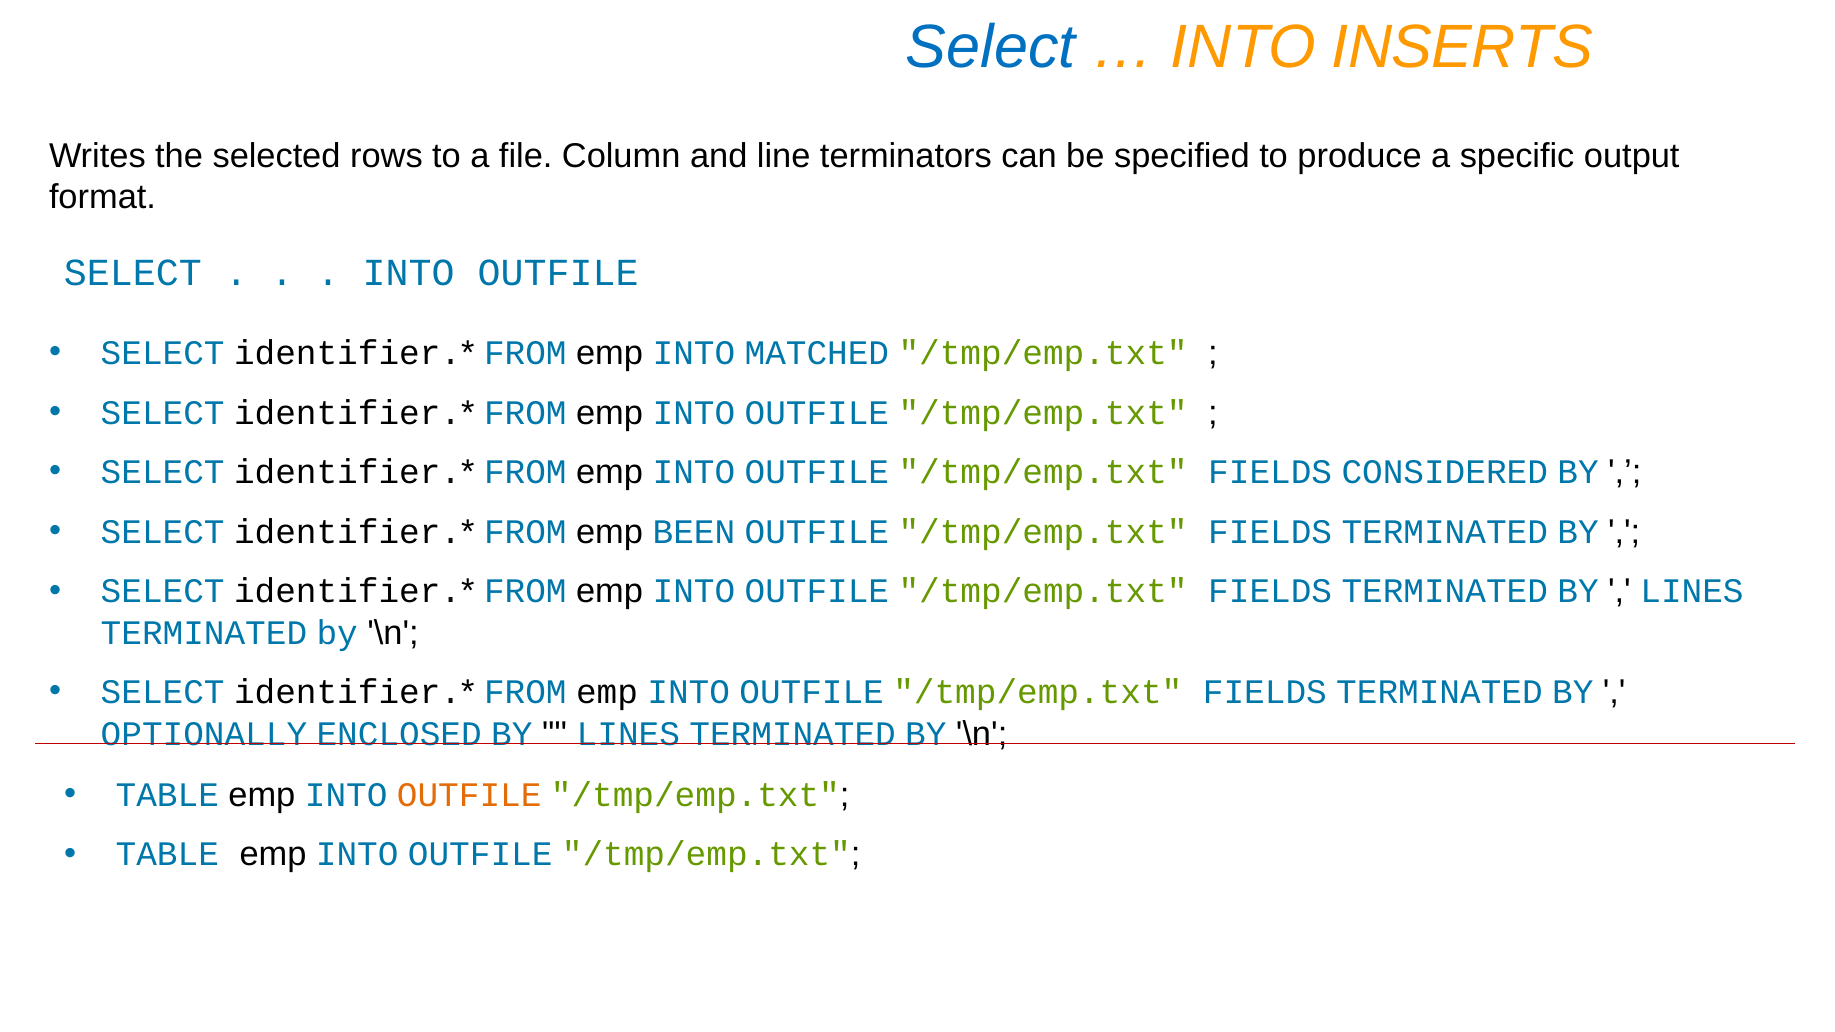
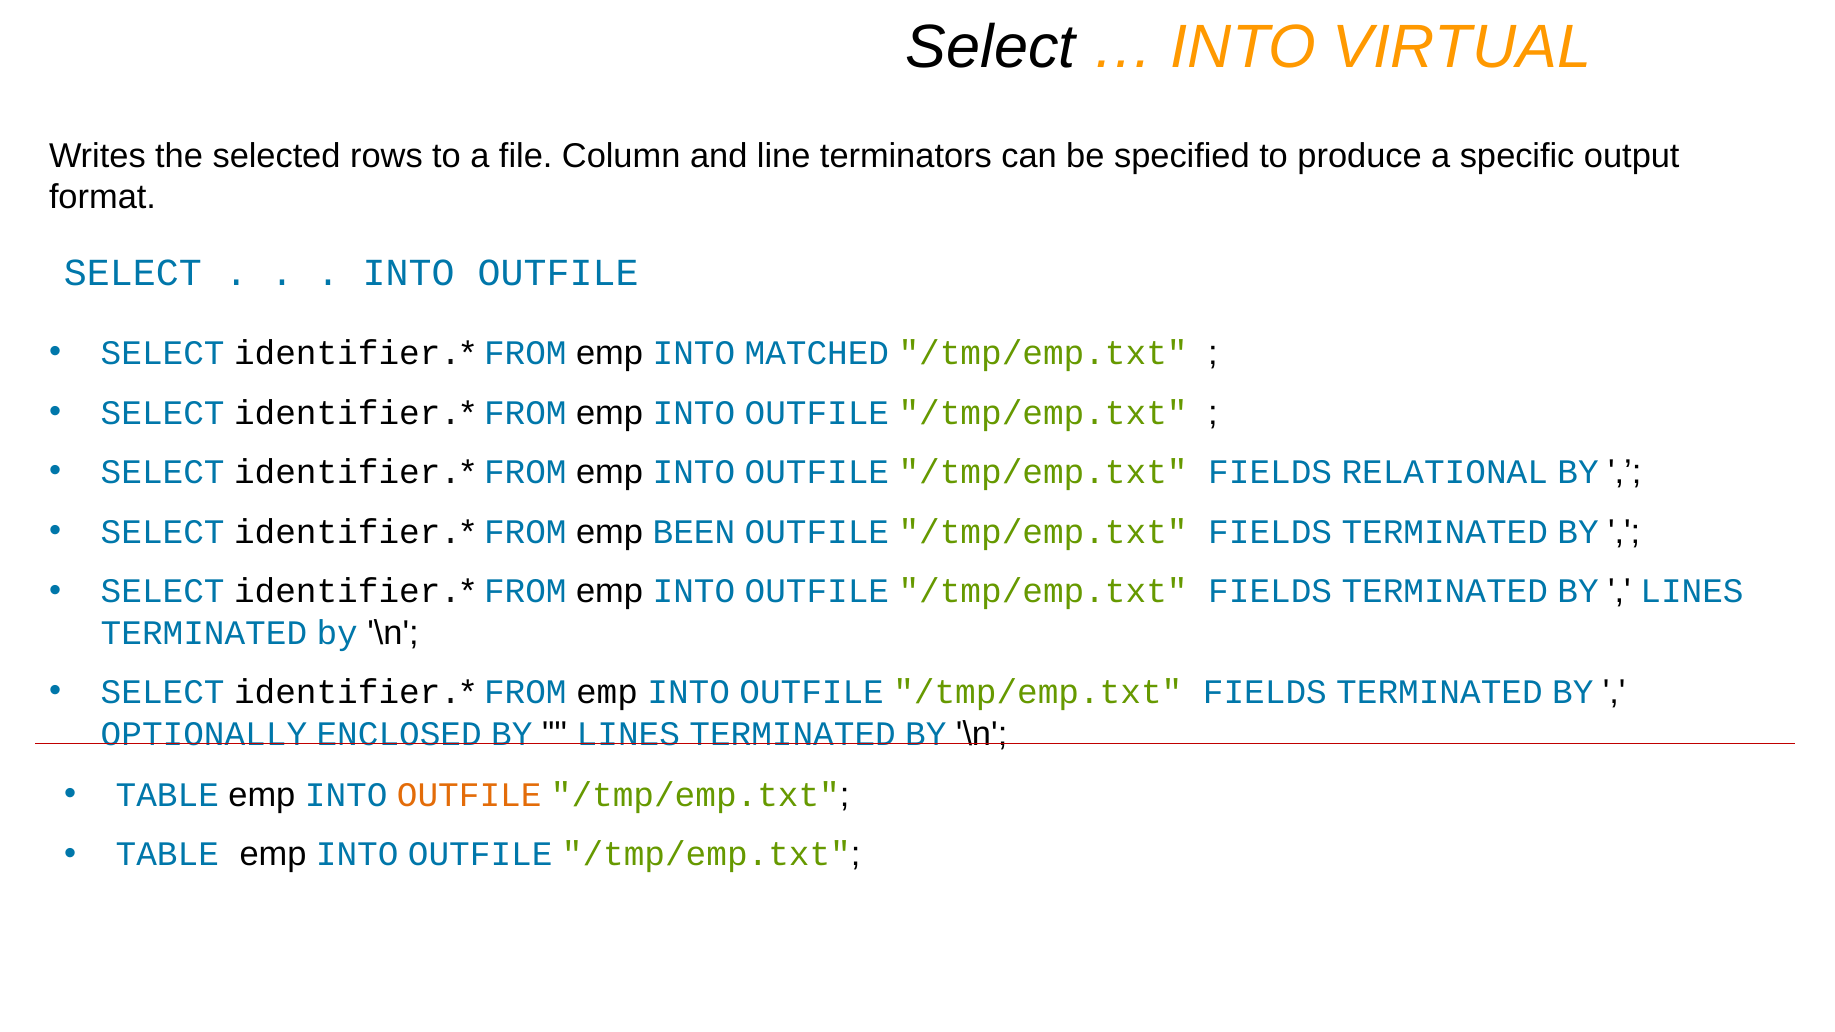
Select colour: blue -> black (991, 48)
INSERTS: INSERTS -> VIRTUAL (1462, 48)
CONSIDERED: CONSIDERED -> RELATIONAL (1445, 472)
